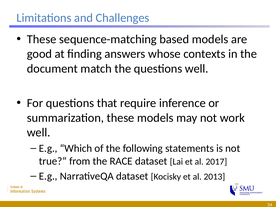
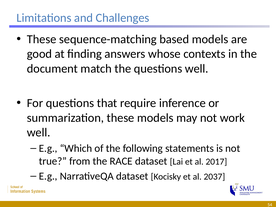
2013: 2013 -> 2037 (214, 177)
